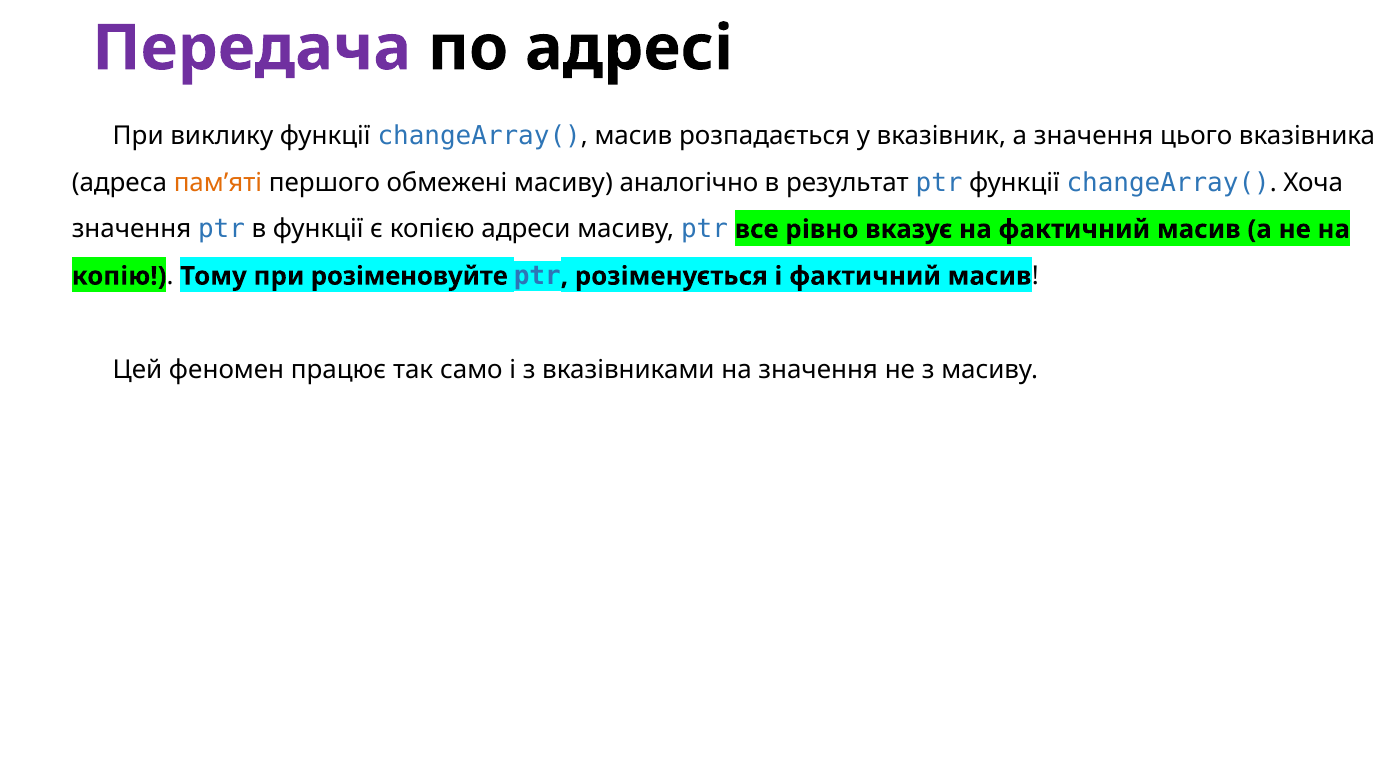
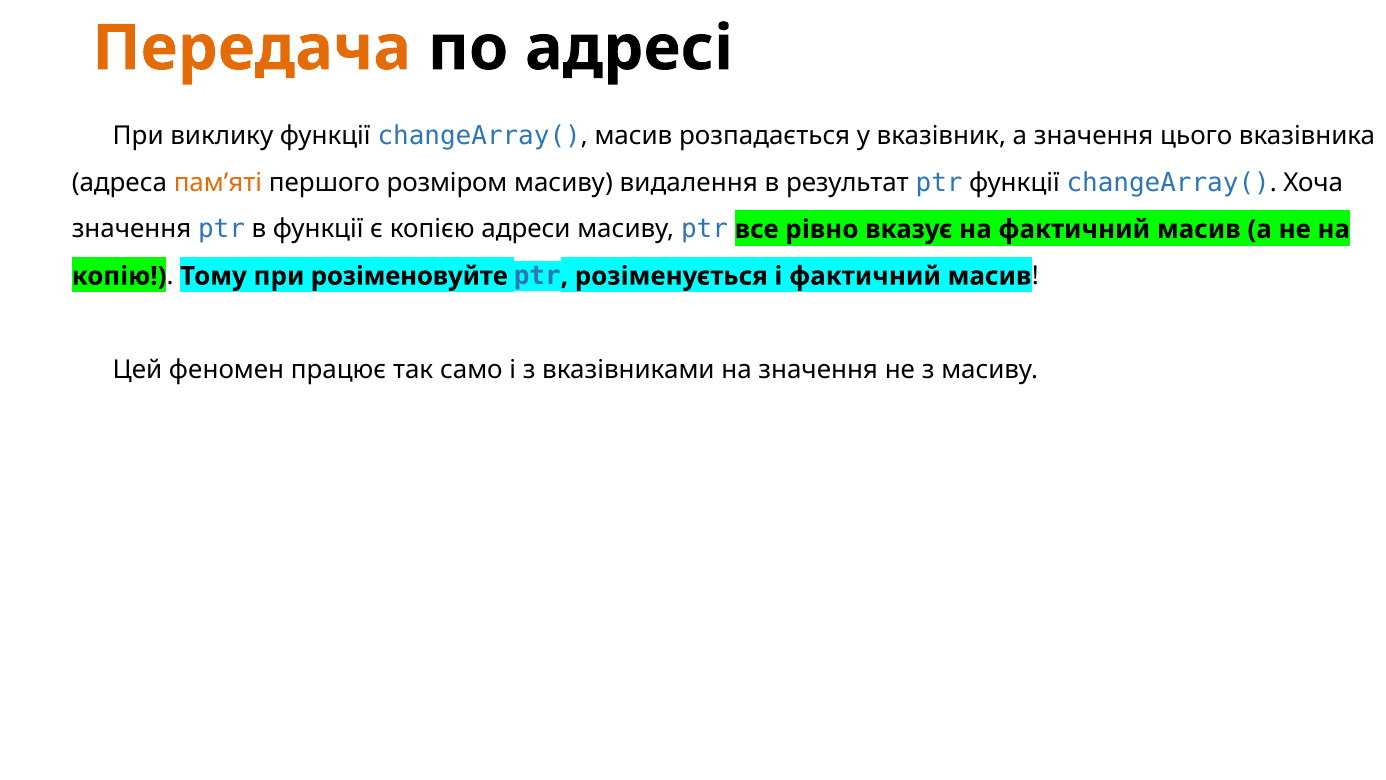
Передача colour: purple -> orange (252, 48)
обмежені: обмежені -> розміром (447, 182)
аналогічно: аналогічно -> видалення (689, 182)
